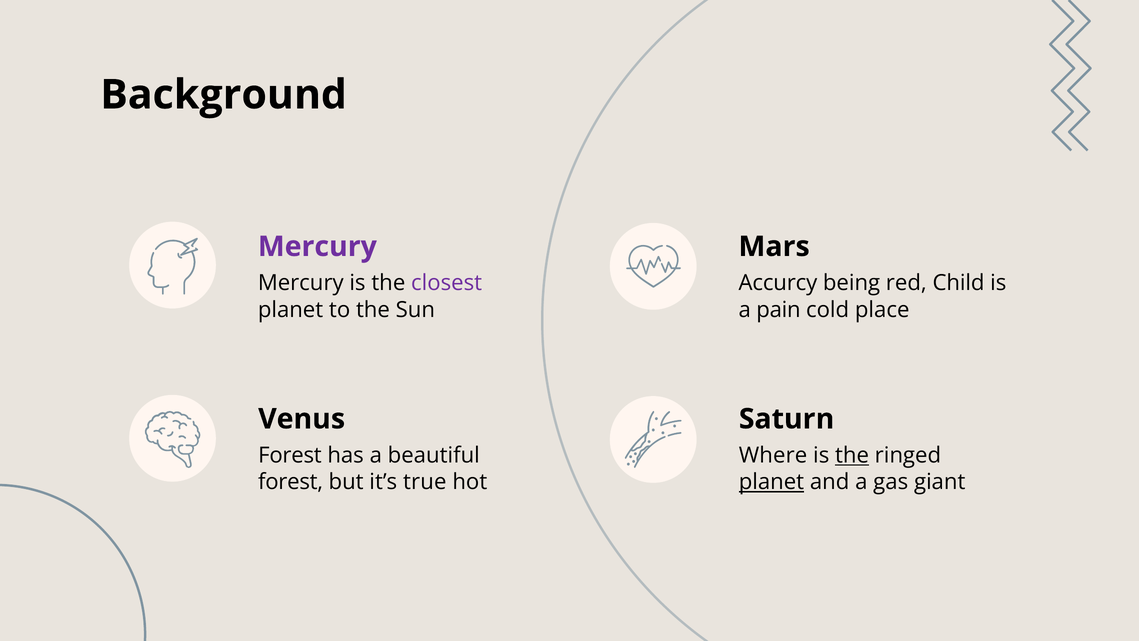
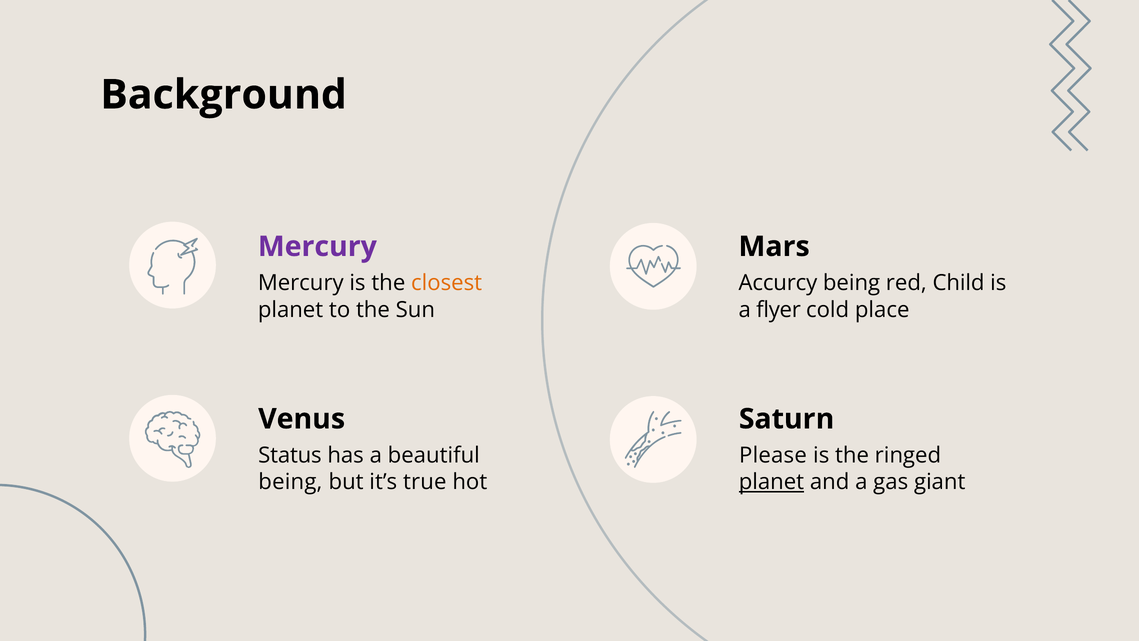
closest colour: purple -> orange (447, 283)
pain: pain -> flyer (779, 310)
Forest: Forest -> Status (290, 455)
Where: Where -> Please (773, 455)
the underline: present -> none (852, 455)
forest: forest -> being (290, 482)
